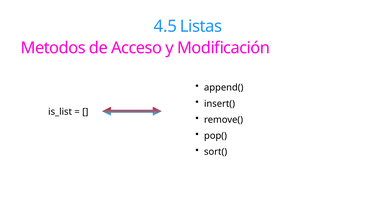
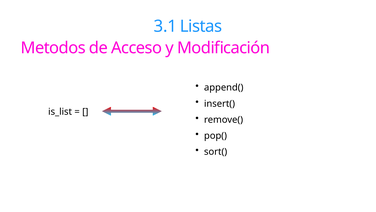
4.5: 4.5 -> 3.1 (165, 26)
